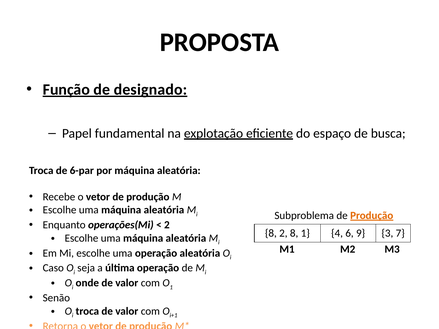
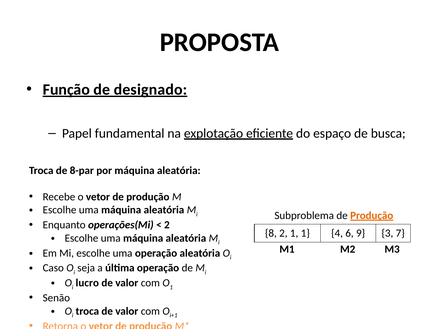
6-par: 6-par -> 8-par (82, 171)
2 8: 8 -> 1 (294, 233)
onde: onde -> lucro (87, 283)
